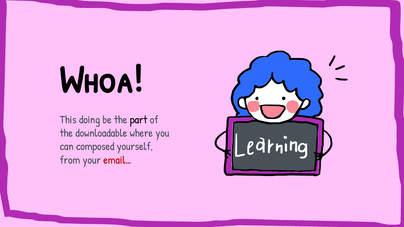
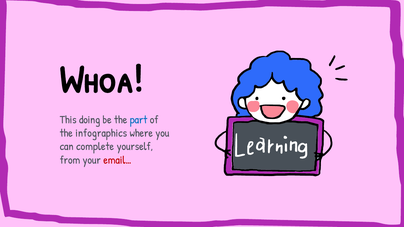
part colour: black -> blue (139, 120)
downloadable: downloadable -> infographics (101, 133)
composed: composed -> complete (95, 147)
